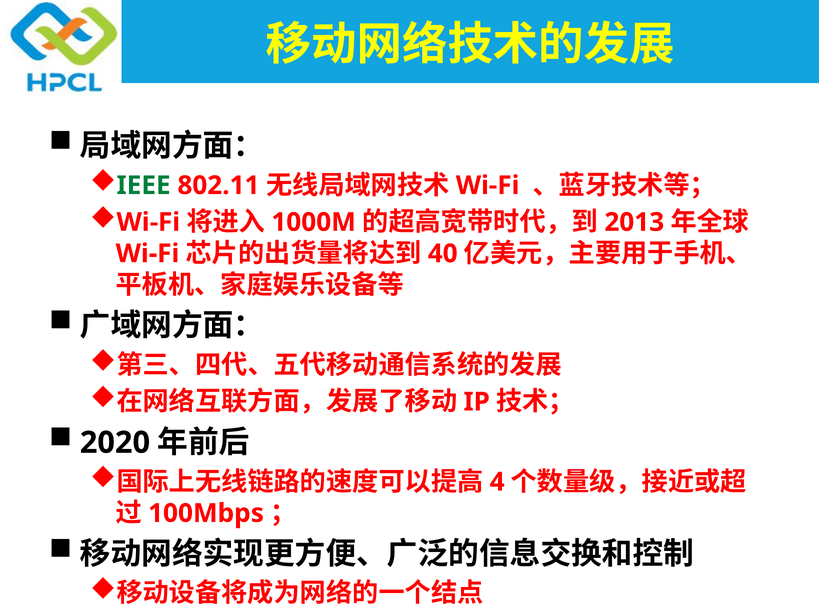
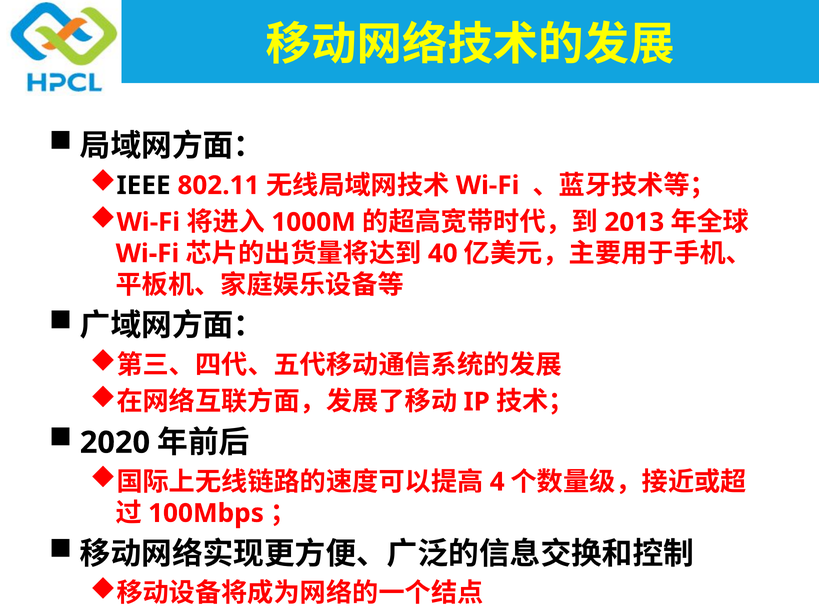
IEEE colour: green -> black (144, 186)
